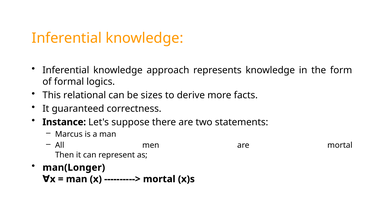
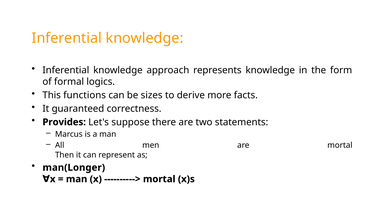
relational: relational -> functions (85, 95)
Instance: Instance -> Provides (64, 122)
